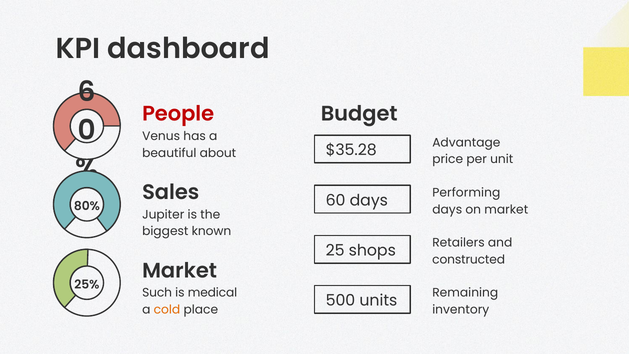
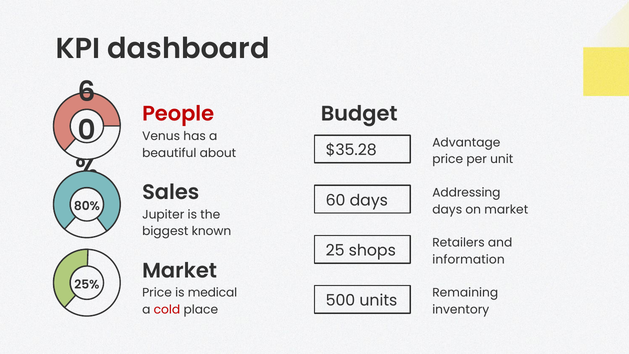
Performing: Performing -> Addressing (466, 193)
constructed: constructed -> information (469, 260)
Such: Such -> Price (157, 293)
cold colour: orange -> red (167, 310)
